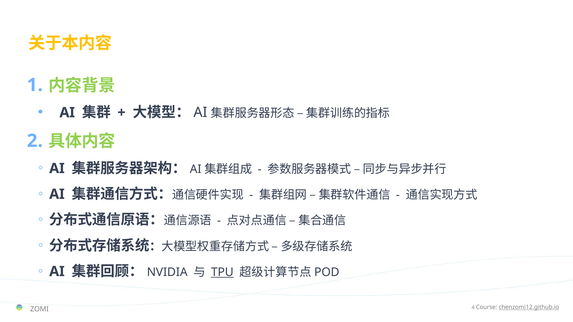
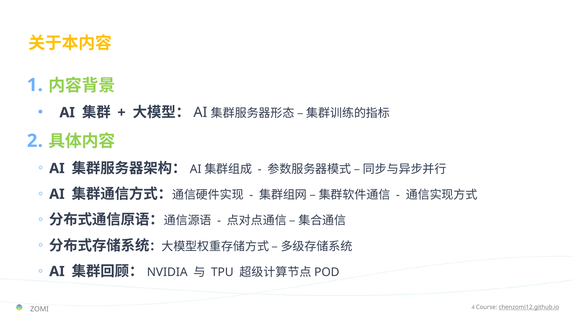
TPU underline: present -> none (222, 272)
